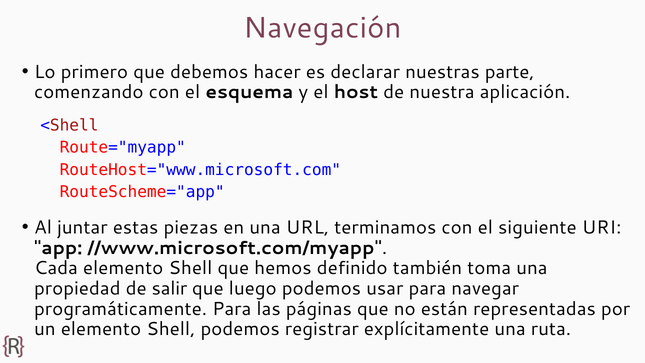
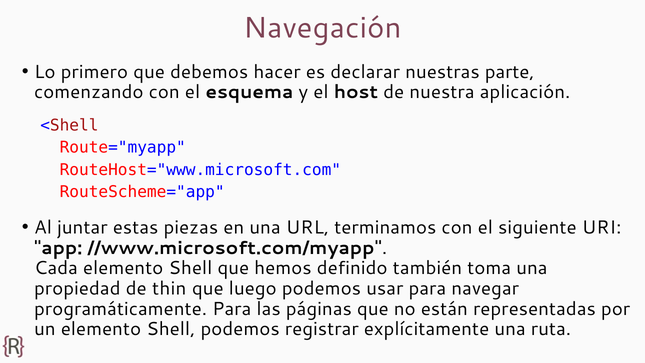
salir: salir -> thin (169, 288)
